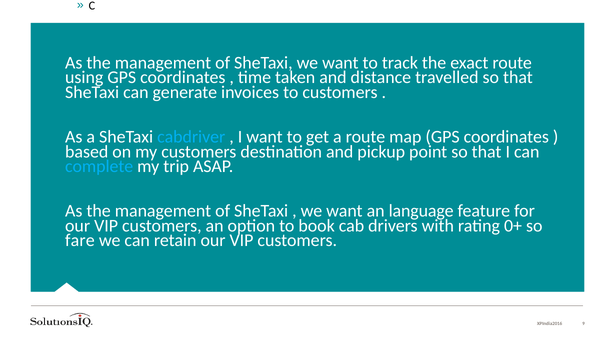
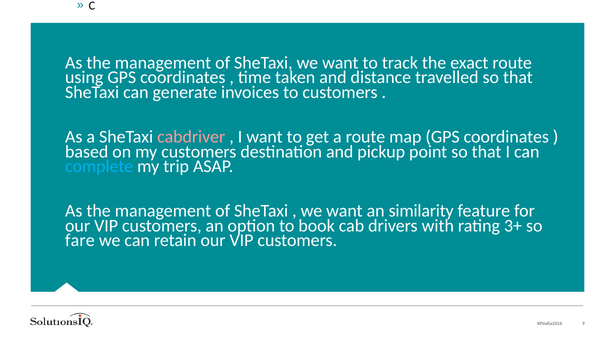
cabdriver colour: light blue -> pink (191, 137)
language: language -> similarity (421, 211)
0+: 0+ -> 3+ (513, 226)
